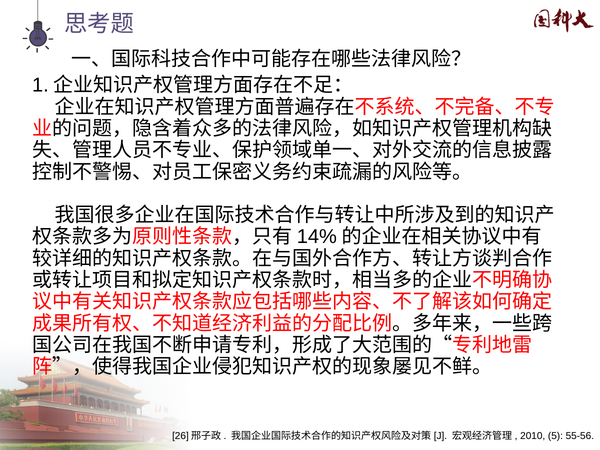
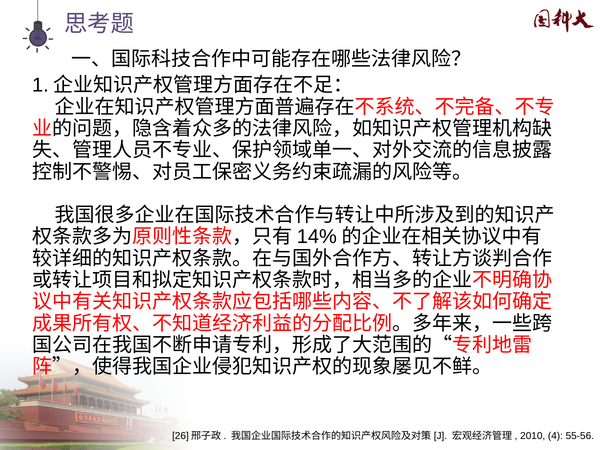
5: 5 -> 4 (555, 436)
